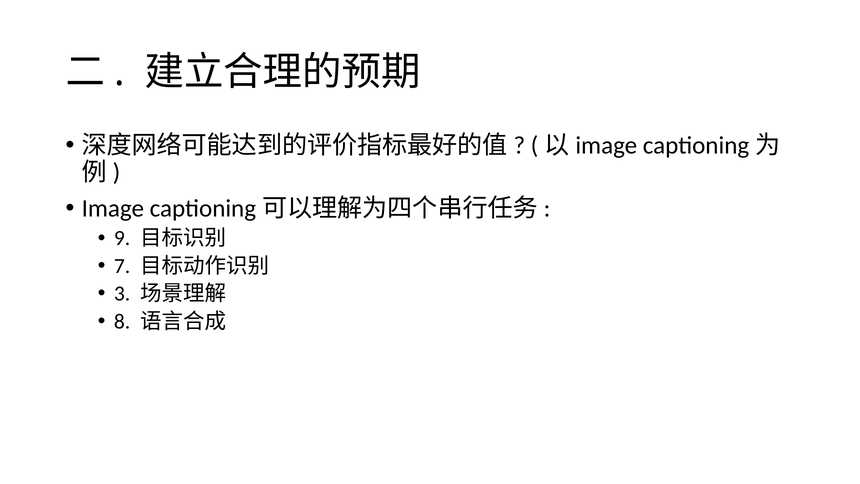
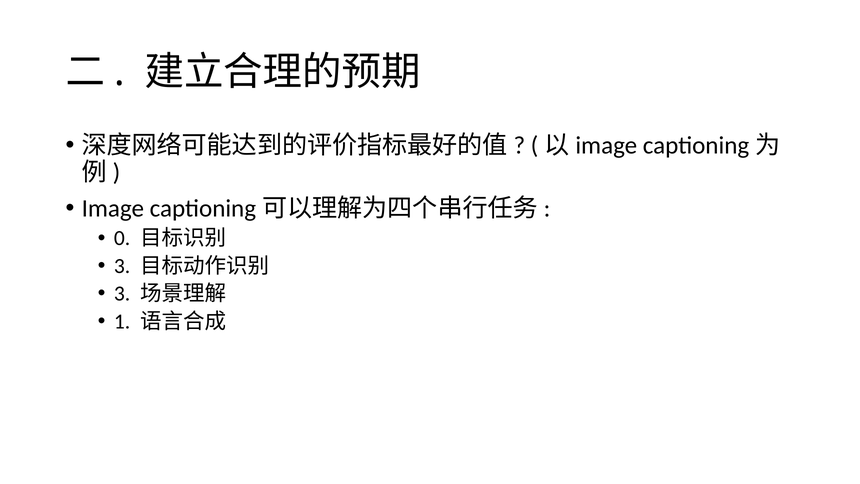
9: 9 -> 0 (122, 238)
7: 7 -> 3 (122, 266)
8: 8 -> 1 (122, 321)
